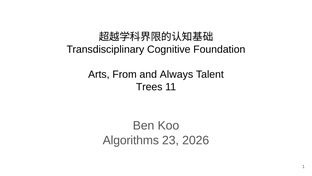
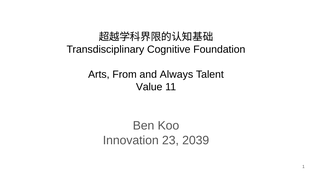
Trees: Trees -> Value (149, 87)
Algorithms: Algorithms -> Innovation (131, 140)
2026: 2026 -> 2039 (196, 140)
